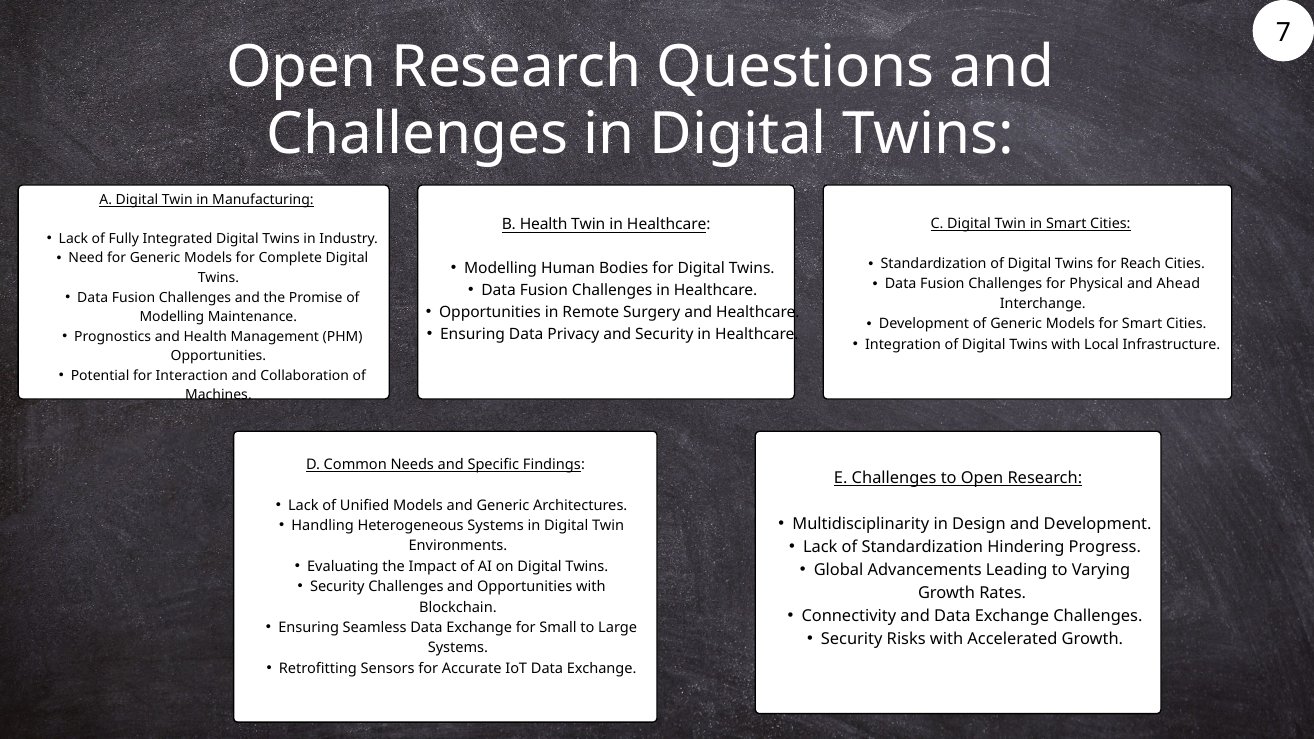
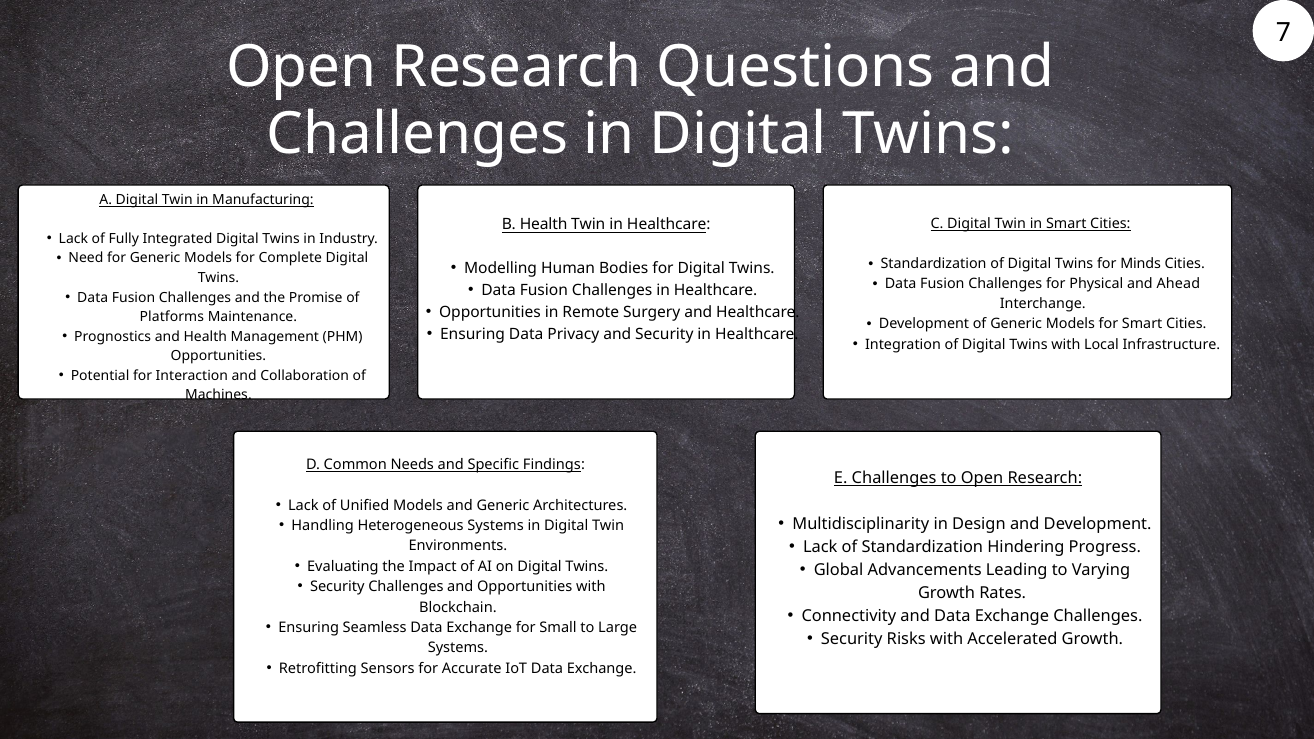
Reach: Reach -> Minds (1141, 264)
Modelling: Modelling -> Platforms (172, 317)
